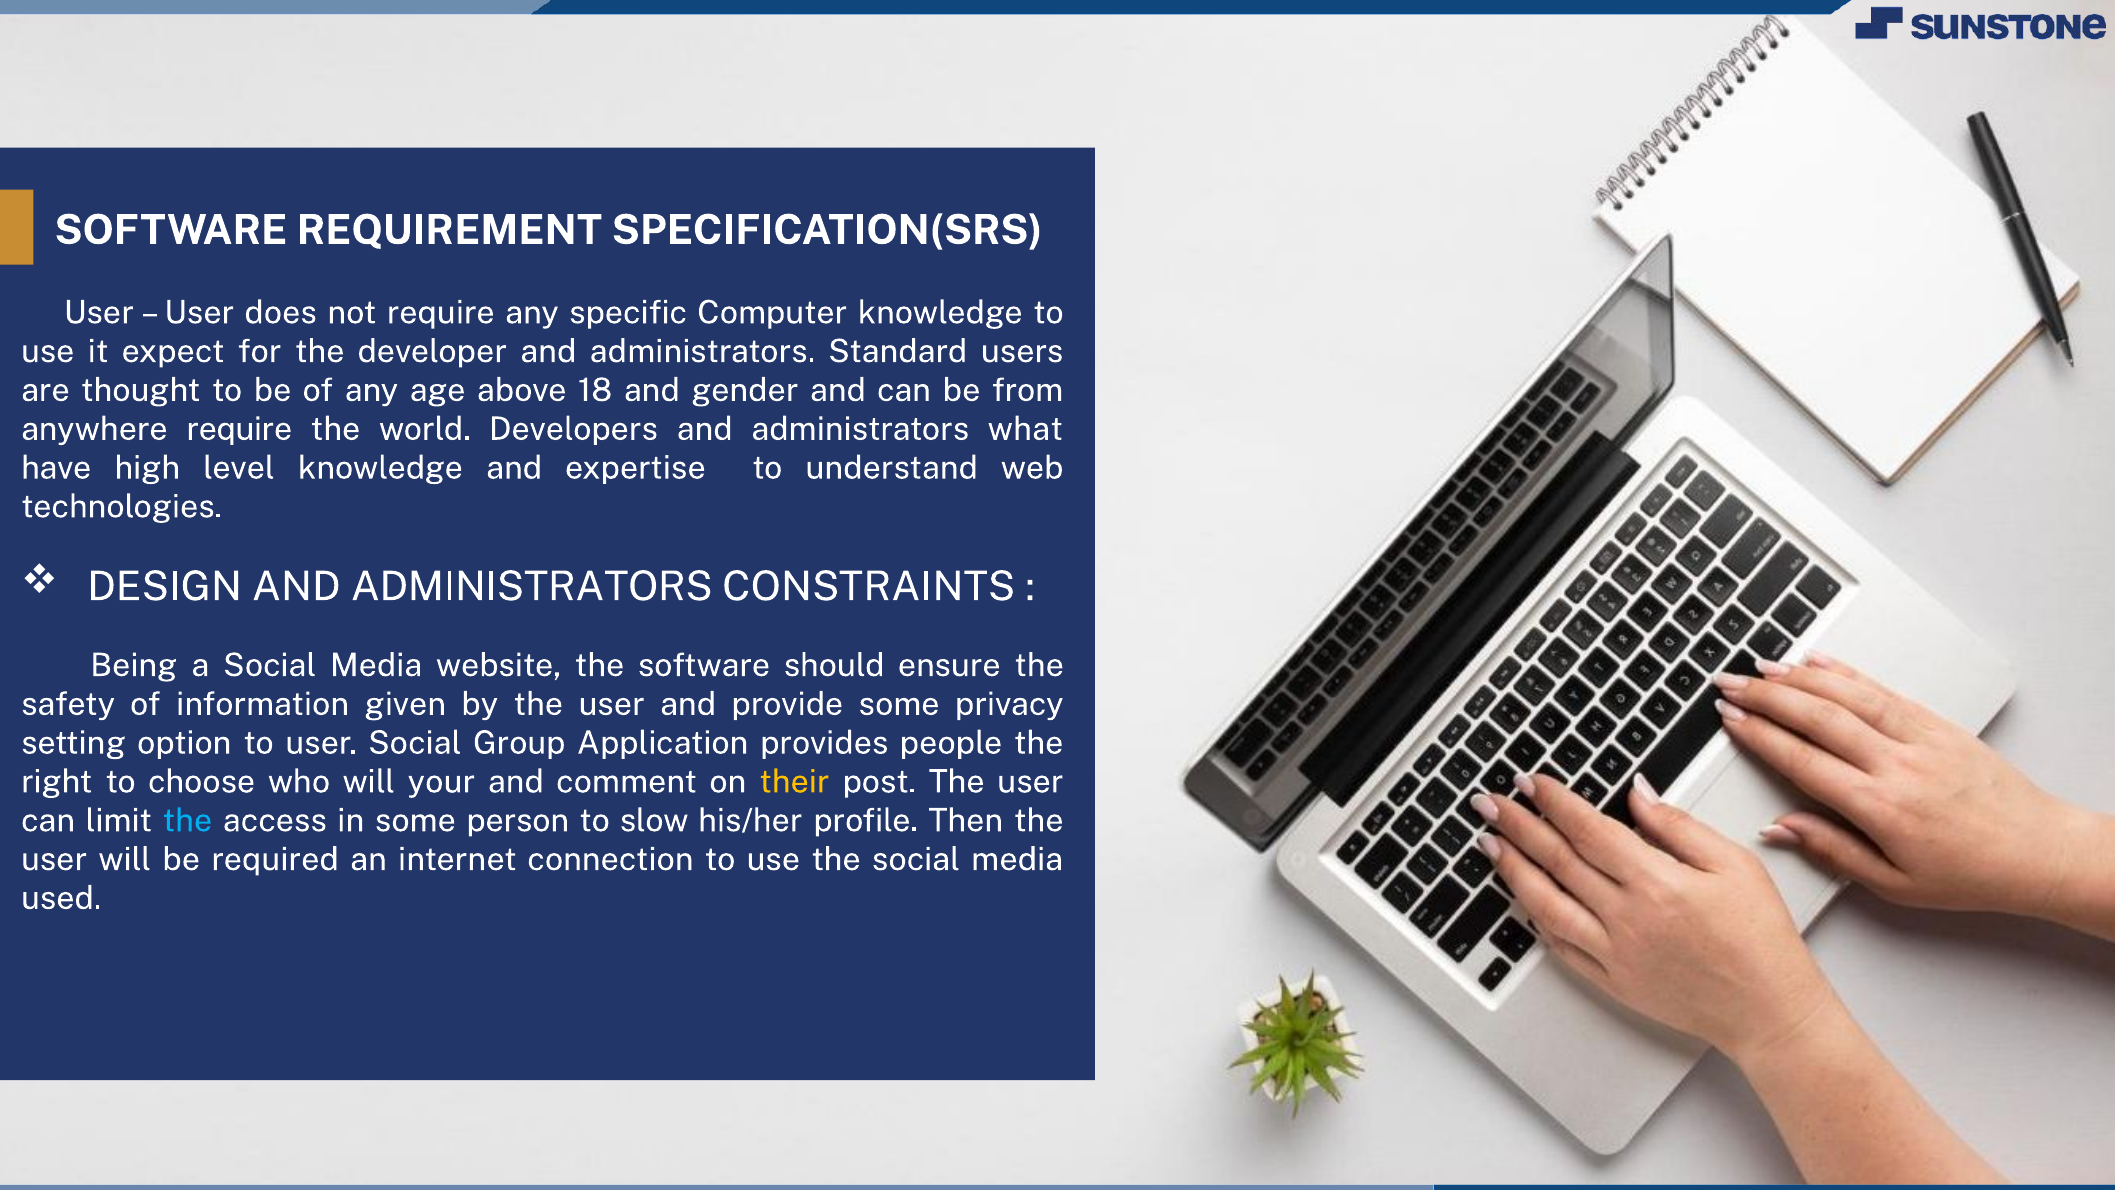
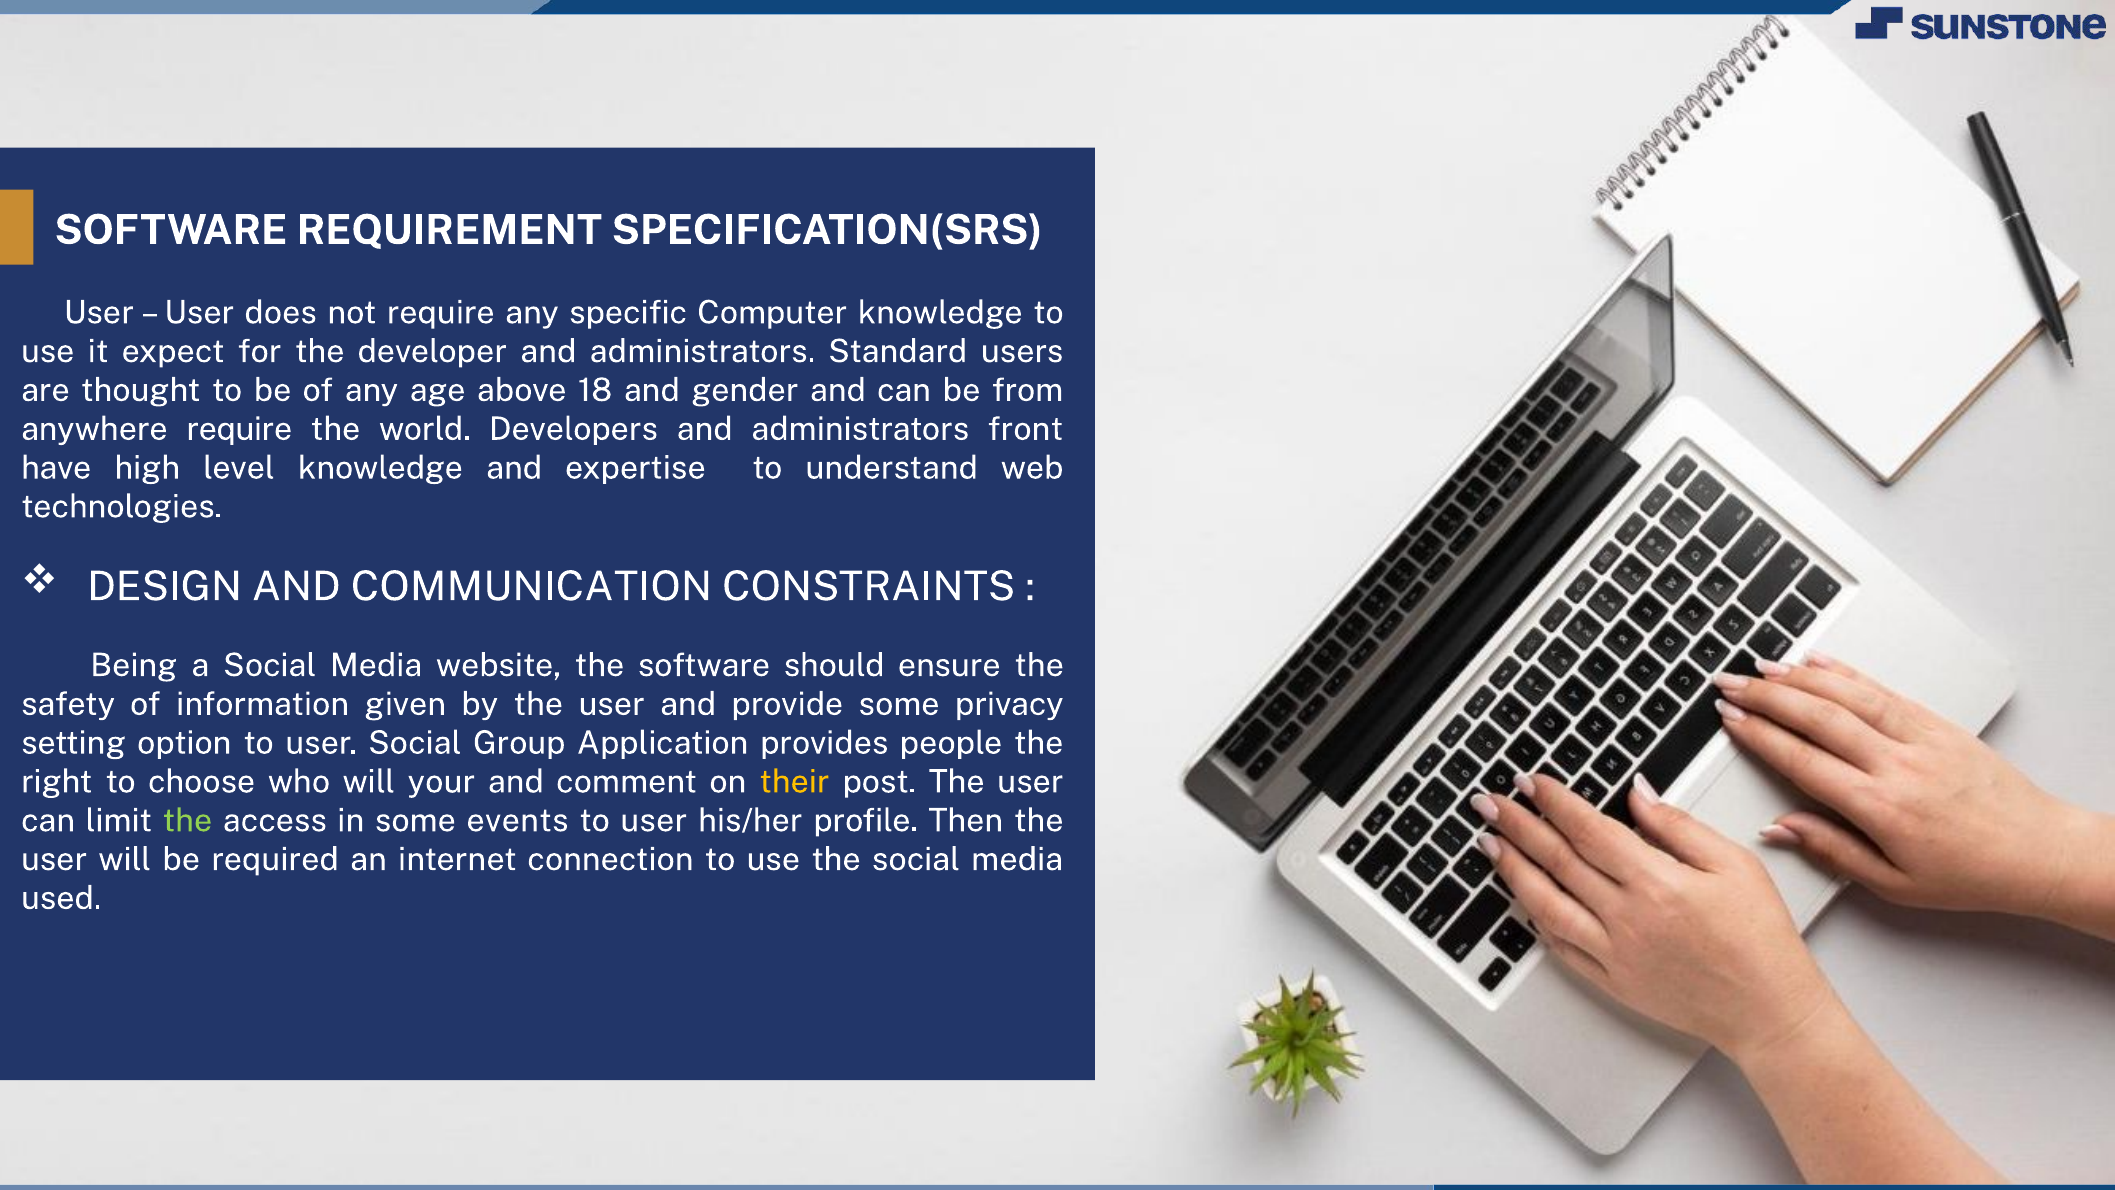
what: what -> front (1025, 429)
DESIGN AND ADMINISTRATORS: ADMINISTRATORS -> COMMUNICATION (531, 587)
the colour: light blue -> light green (187, 820)
person: person -> events (517, 820)
slow: slow -> user (654, 820)
